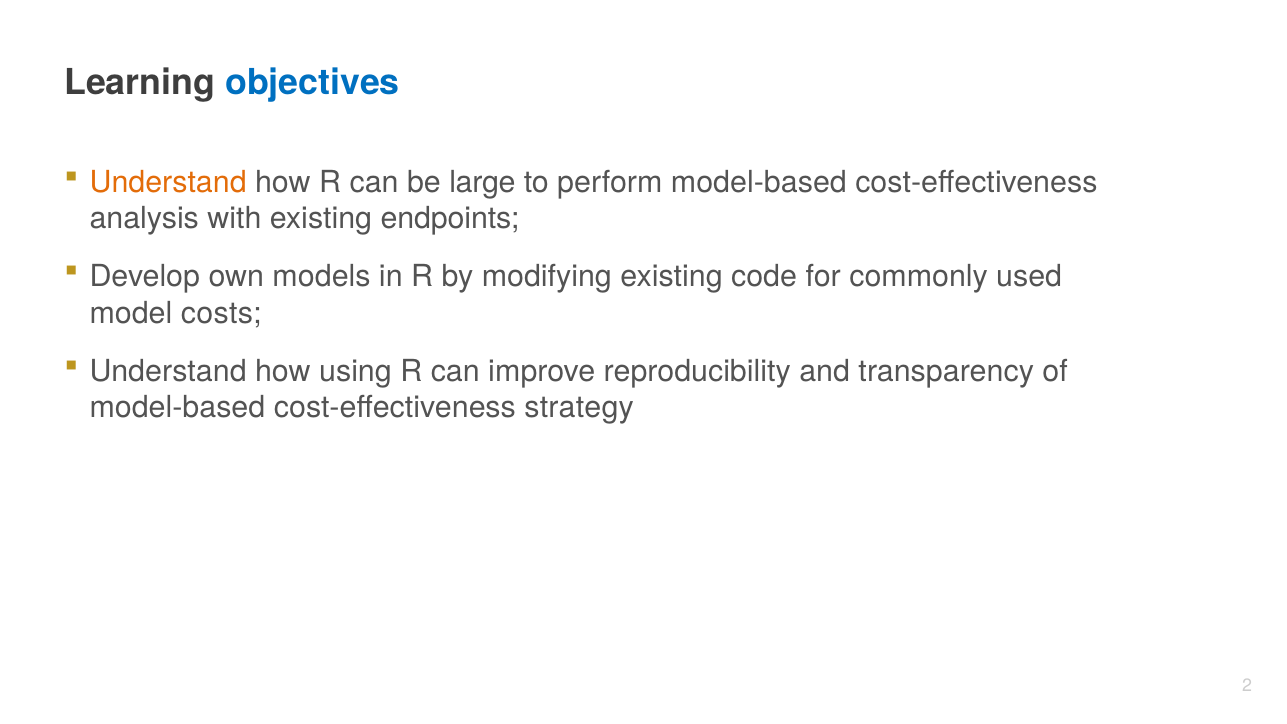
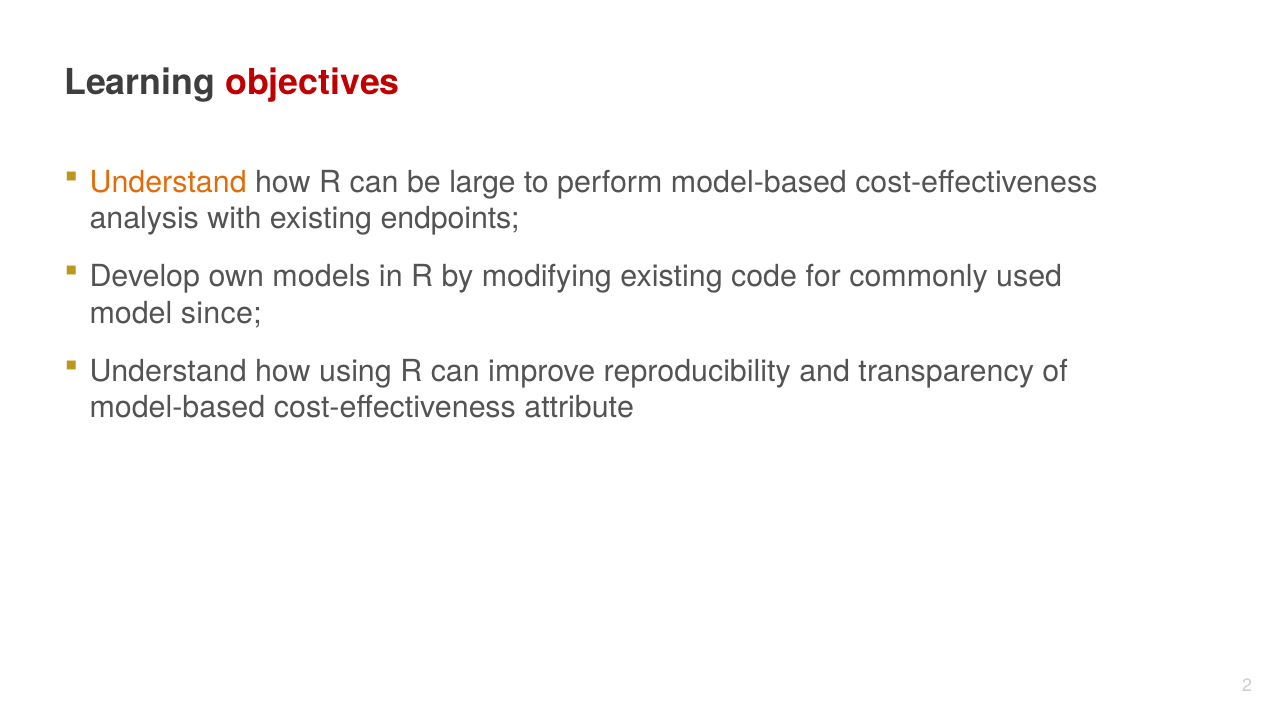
objectives colour: blue -> red (313, 83)
costs: costs -> since (221, 313)
strategy: strategy -> attribute (579, 408)
